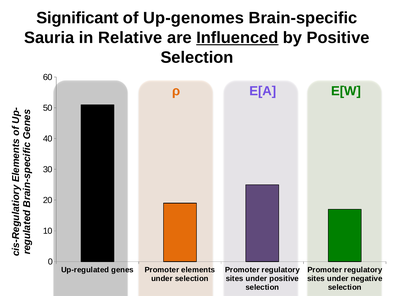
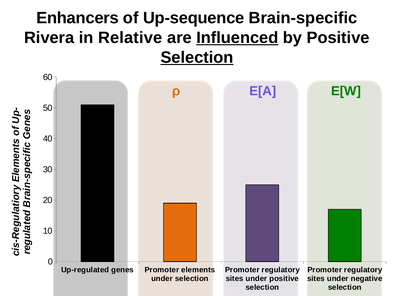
Significant: Significant -> Enhancers (78, 18)
Up-genomes: Up-genomes -> Up-sequence (194, 18)
Sauria: Sauria -> Rivera (49, 38)
Selection underline: none -> present (197, 57)
